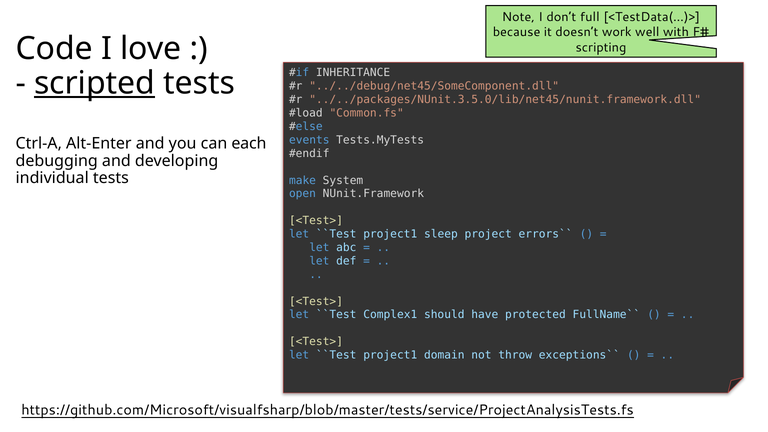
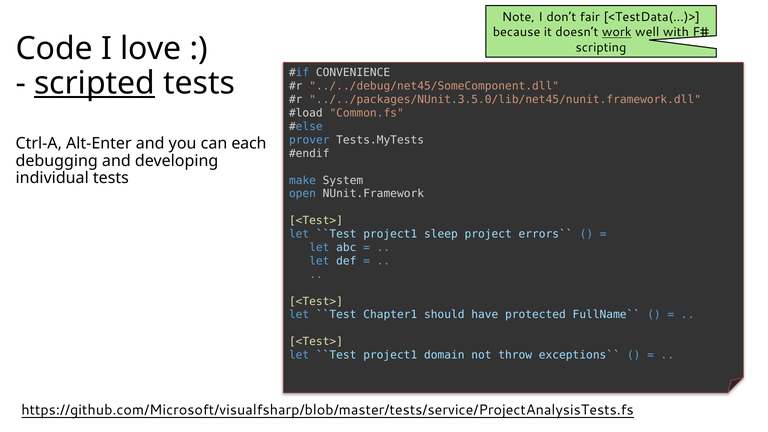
full: full -> fair (590, 17)
work underline: none -> present (617, 32)
INHERITANCE: INHERITANCE -> CONVENIENCE (353, 73)
events: events -> prover (309, 140)
Complex1: Complex1 -> Chapter1 (390, 315)
